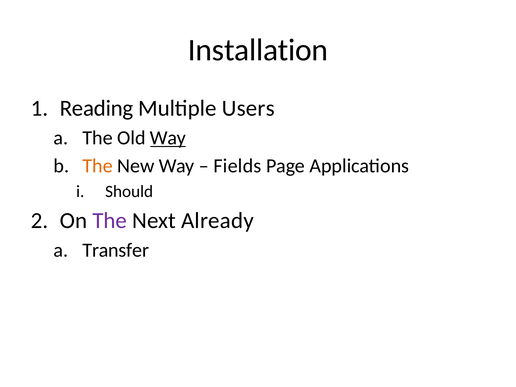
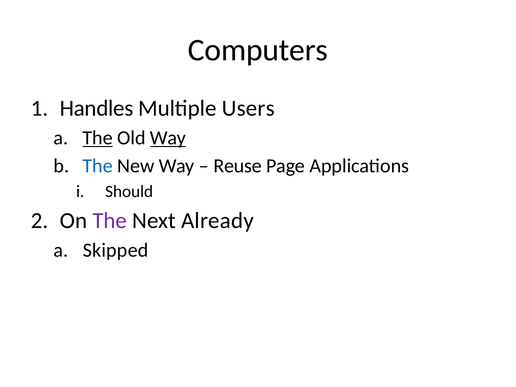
Installation: Installation -> Computers (258, 50)
Reading: Reading -> Handles (97, 108)
The underline: none -> present (98, 138)
The colour: orange -> blue (98, 166)
Fields: Fields -> Reuse (238, 166)
Transfer: Transfer -> Skipped (116, 250)
